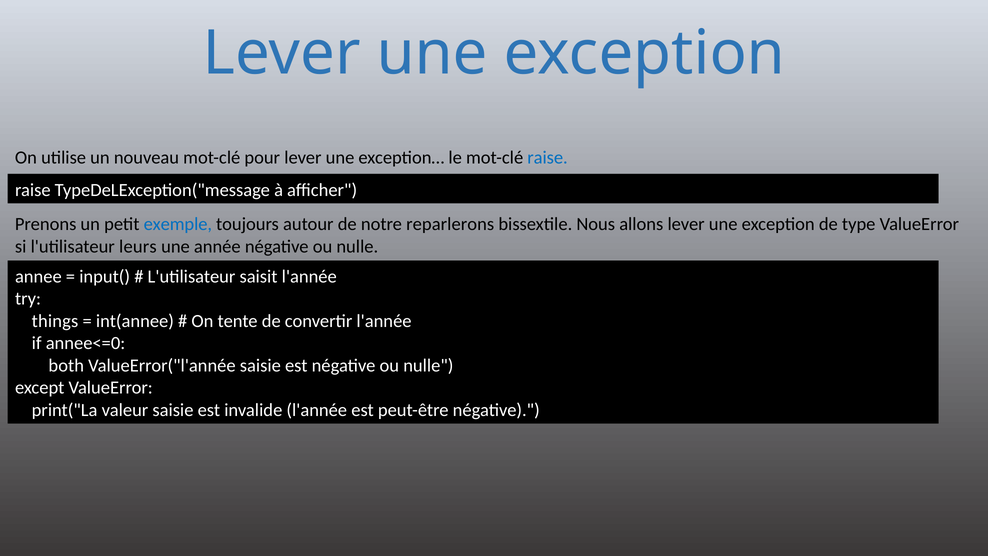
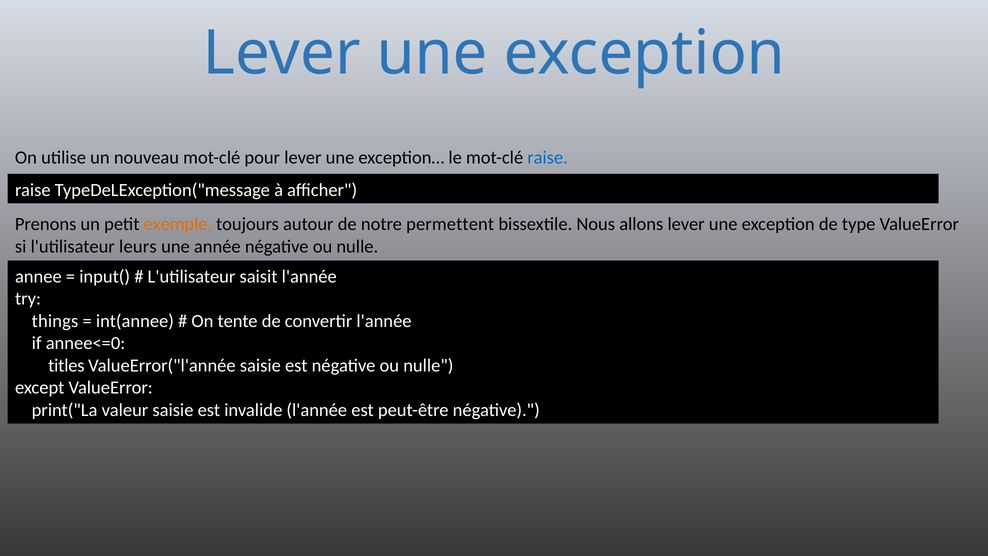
exemple colour: blue -> orange (178, 224)
reparlerons: reparlerons -> permettent (450, 224)
both: both -> titles (66, 365)
